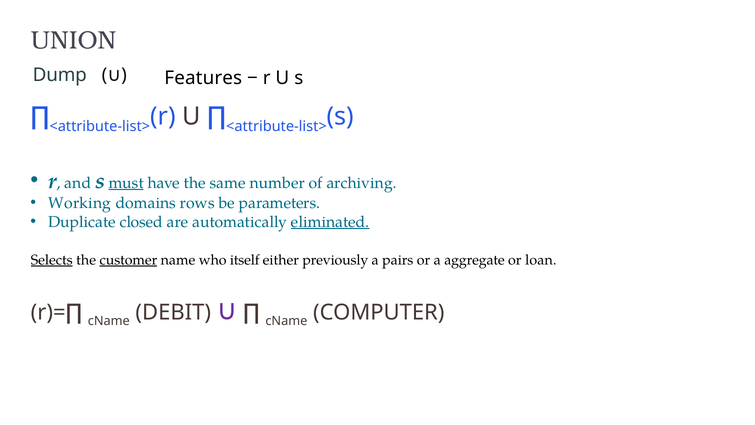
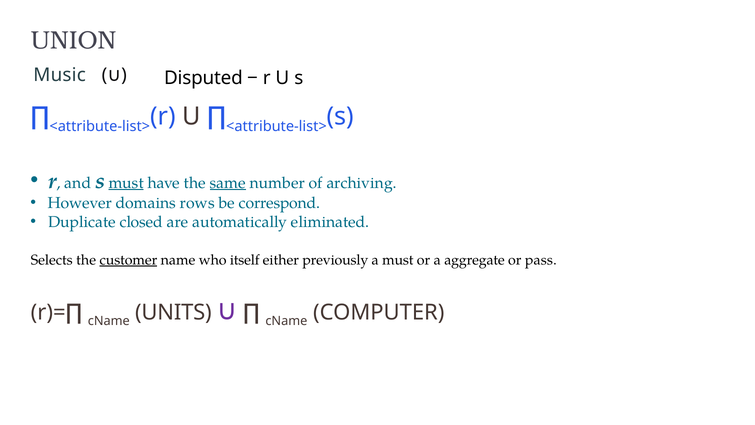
Features: Features -> Disputed (203, 78)
Dump: Dump -> Music (60, 75)
same underline: none -> present (228, 183)
Working: Working -> However (80, 203)
parameters: parameters -> correspond (280, 203)
eliminated underline: present -> none (330, 222)
Selects underline: present -> none (52, 260)
a pairs: pairs -> must (398, 260)
loan: loan -> pass (541, 260)
DEBIT: DEBIT -> UNITS (173, 312)
